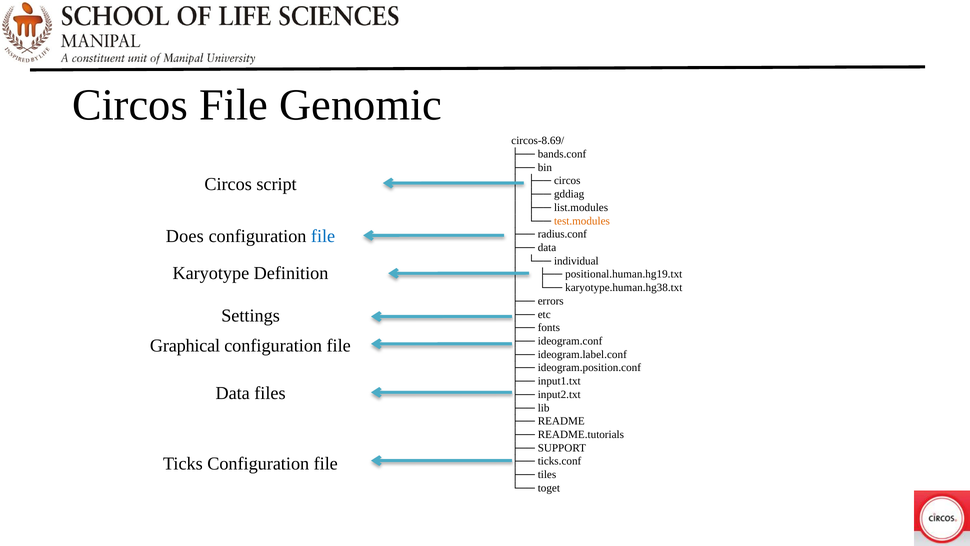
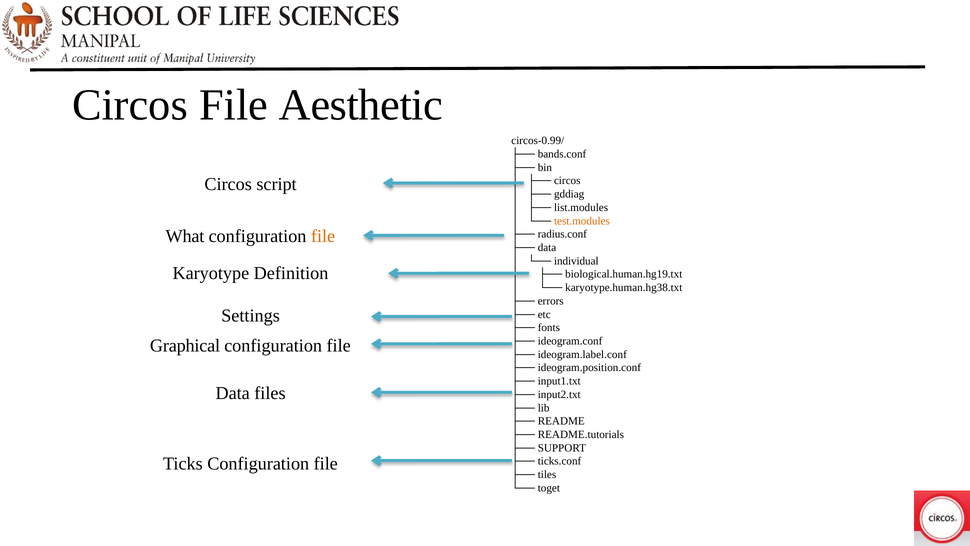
Genomic: Genomic -> Aesthetic (361, 105)
circos-8.69/: circos-8.69/ -> circos-0.99/ (538, 141)
Does: Does -> What (185, 236)
file colour: blue -> orange (323, 236)
positional.human.hg19.txt: positional.human.hg19.txt -> biological.human.hg19.txt (624, 274)
